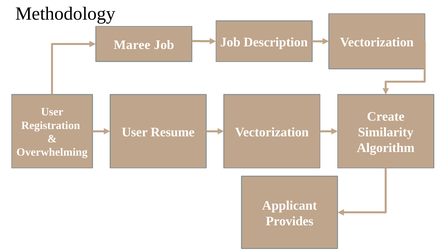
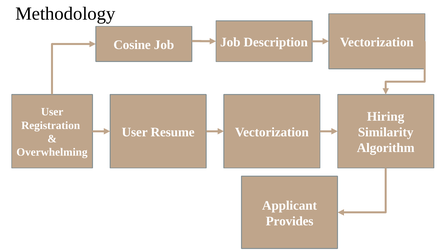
Maree: Maree -> Cosine (132, 45)
Create: Create -> Hiring (386, 116)
